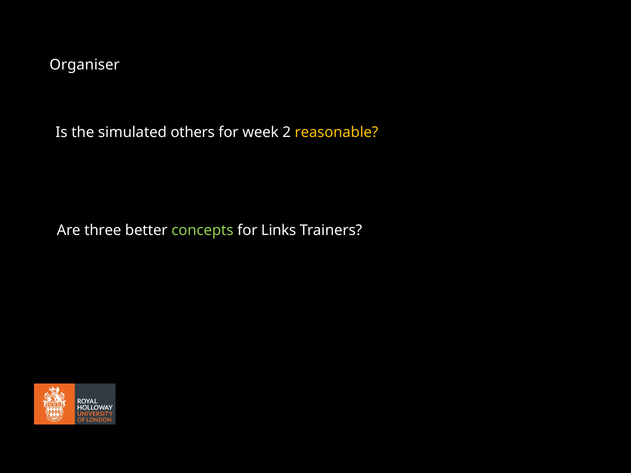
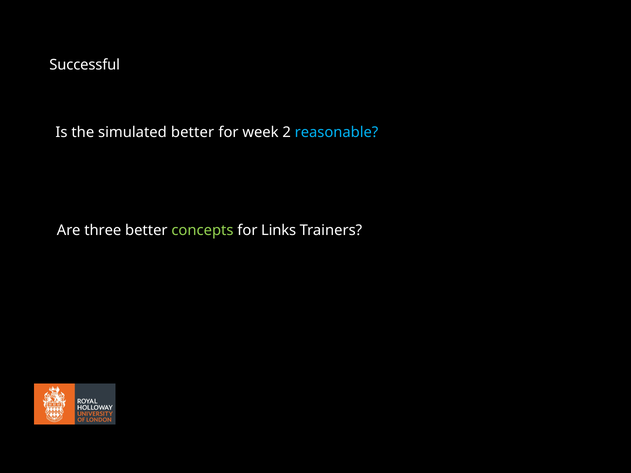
Organiser: Organiser -> Successful (85, 65)
simulated others: others -> better (193, 132)
reasonable colour: yellow -> light blue (336, 132)
